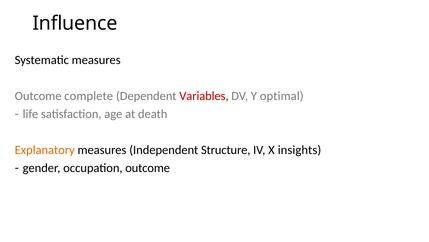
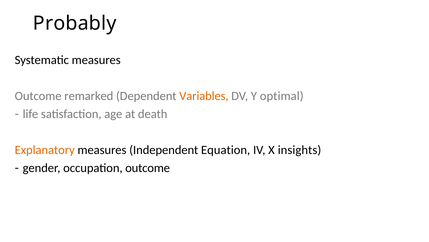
Influence: Influence -> Probably (75, 23)
complete: complete -> remarked (89, 96)
Variables colour: red -> orange (204, 96)
Structure: Structure -> Equation (226, 150)
